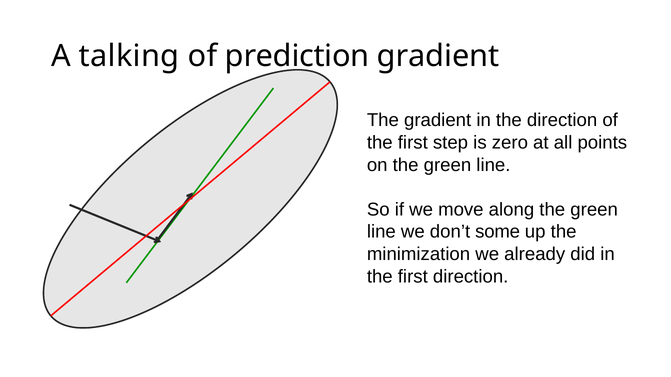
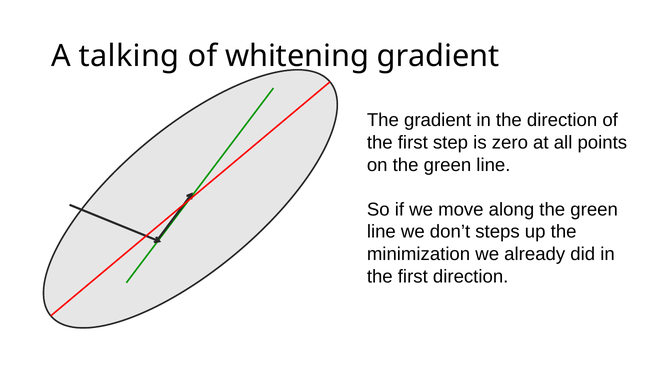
prediction: prediction -> whitening (297, 56)
some: some -> steps (498, 232)
